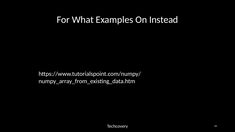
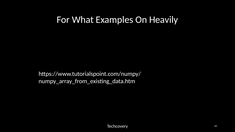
Instead: Instead -> Heavily (164, 20)
